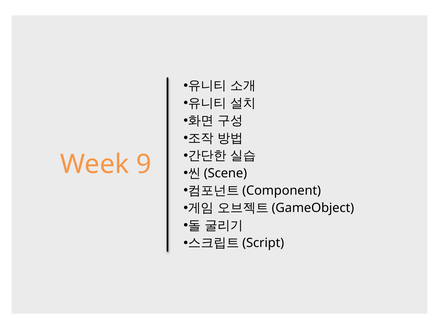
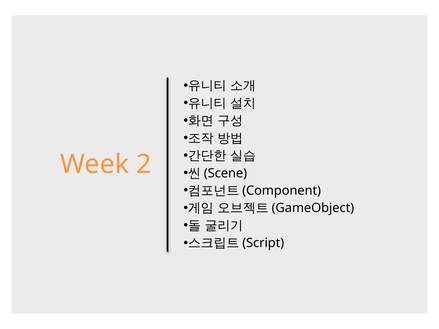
9: 9 -> 2 (144, 164)
